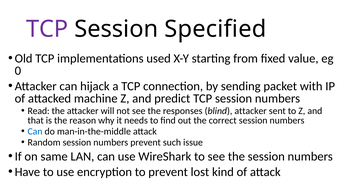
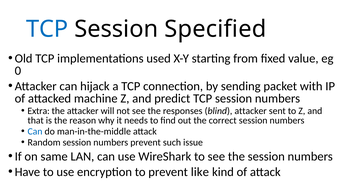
TCP colour: purple -> blue (47, 29)
Read: Read -> Extra (39, 111)
lost: lost -> like (200, 171)
